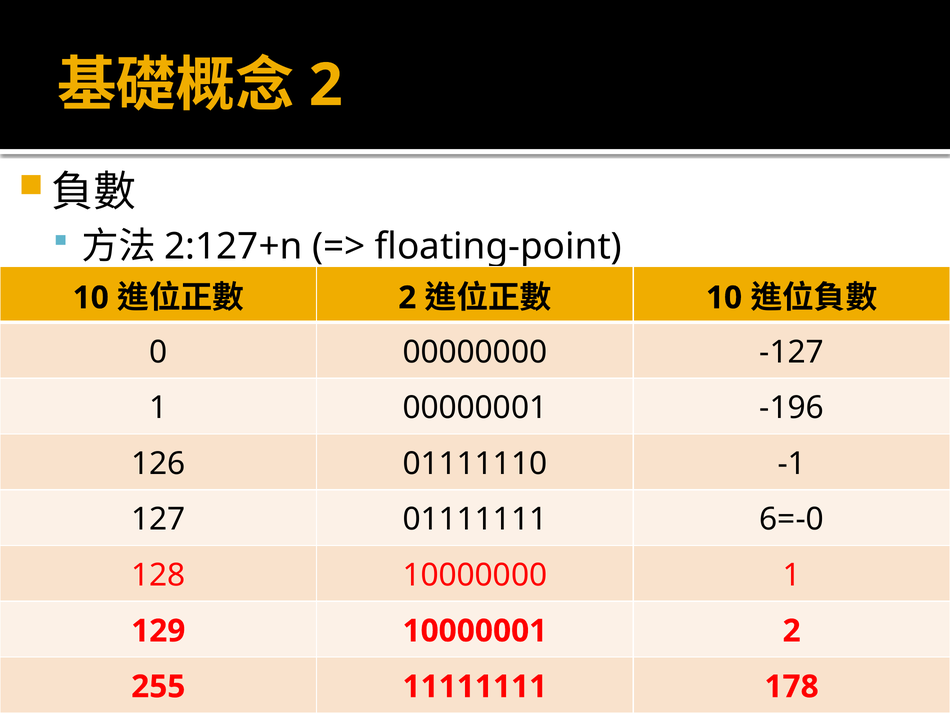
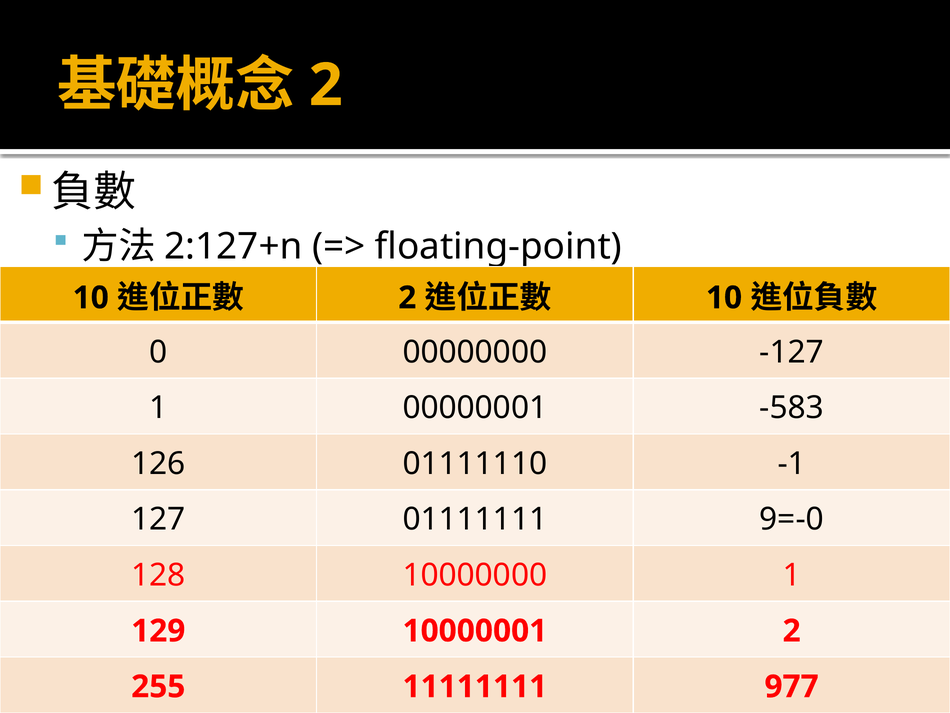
-196: -196 -> -583 (792, 408)
6=-0: 6=-0 -> 9=-0 (792, 519)
178: 178 -> 977 (792, 686)
